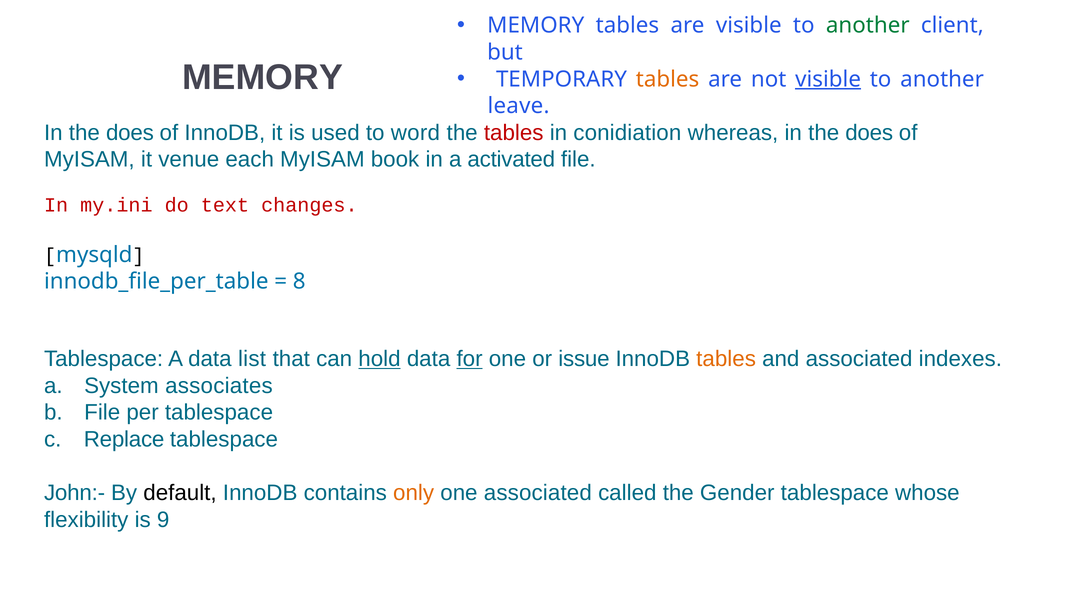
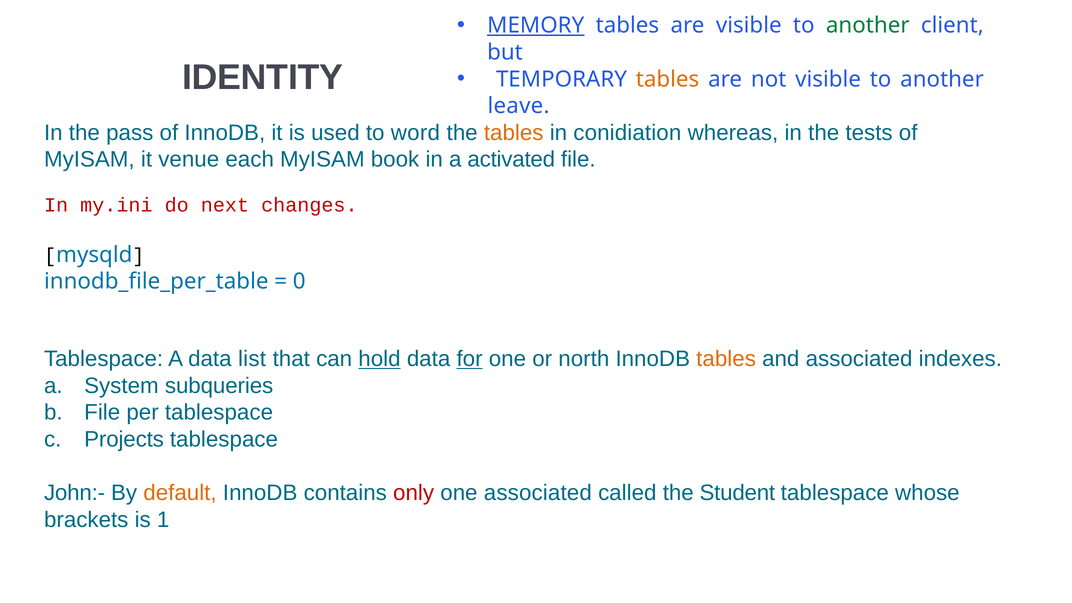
MEMORY underline: none -> present (536, 26)
MEMORY: MEMORY -> IDENTITY (263, 78)
visible underline: present -> none (828, 79)
does: does -> pass (130, 133)
tables colour: red -> orange (514, 133)
whereas in the does: does -> tests (869, 133)
text: text -> next (225, 205)
8: 8 -> 0 (299, 282)
issue: issue -> north (584, 359)
associates: associates -> subqueries (219, 386)
Replace: Replace -> Projects (124, 439)
default colour: black -> orange (180, 493)
only colour: orange -> red (414, 493)
Gender: Gender -> Student (737, 493)
flexibility: flexibility -> brackets (86, 520)
9: 9 -> 1 (163, 520)
